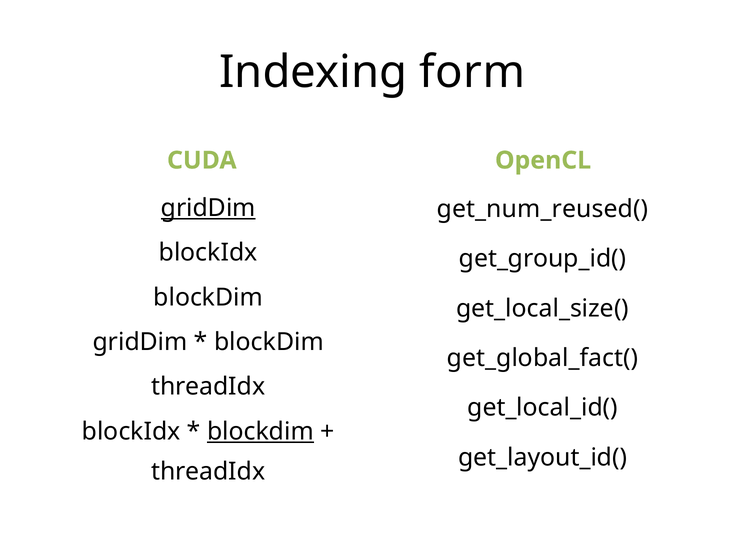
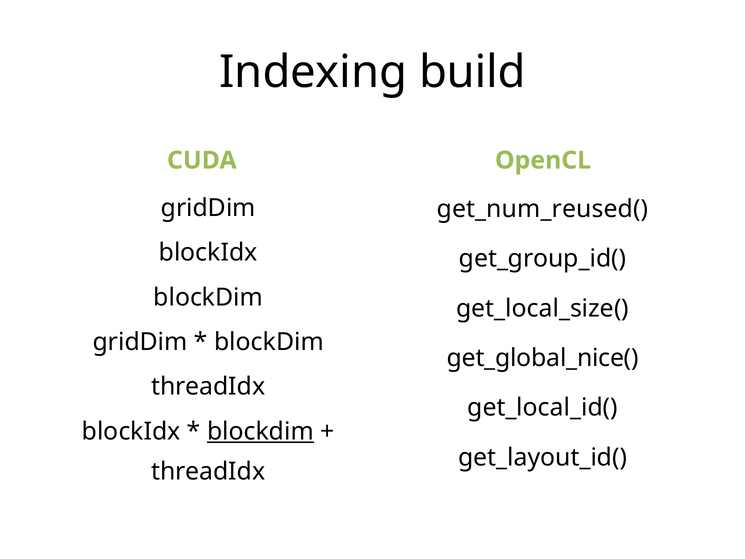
form: form -> build (472, 72)
gridDim underline: present -> none (208, 208)
get_global_fact(: get_global_fact( -> get_global_nice( (543, 358)
